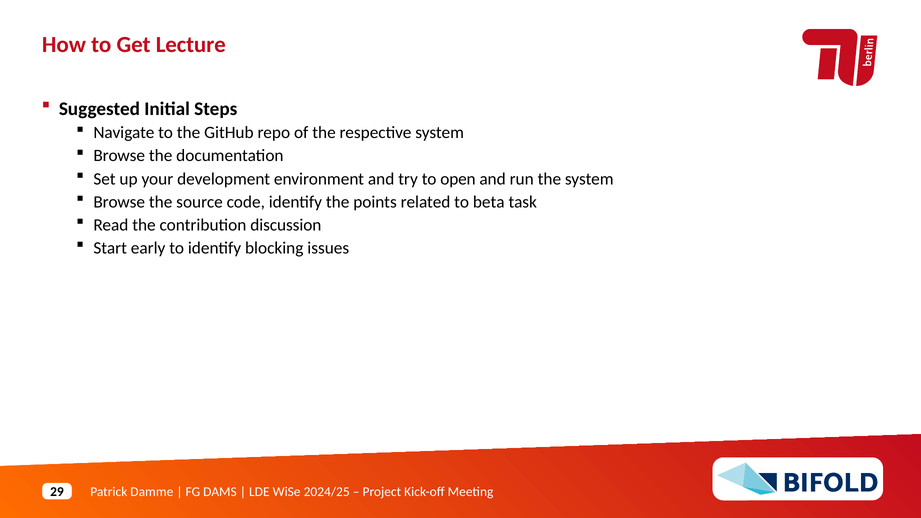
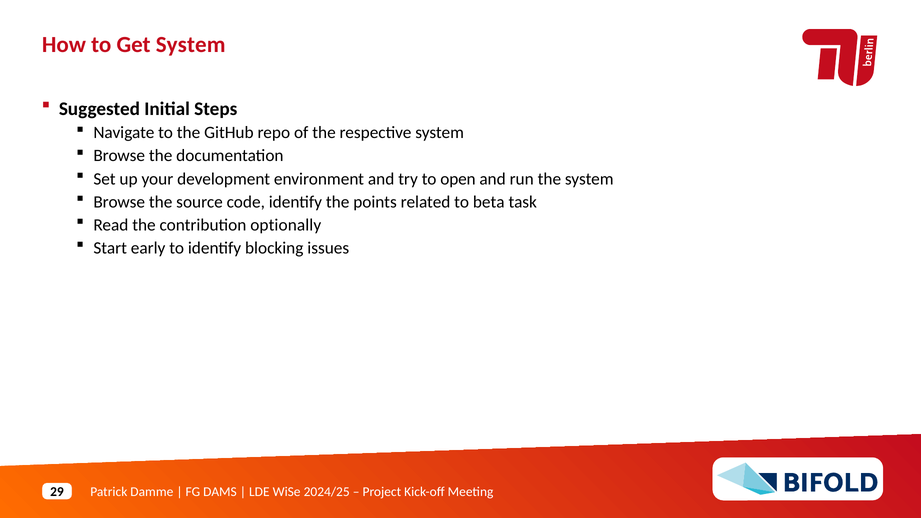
Get Lecture: Lecture -> System (191, 45)
discussion: discussion -> optionally (286, 225)
